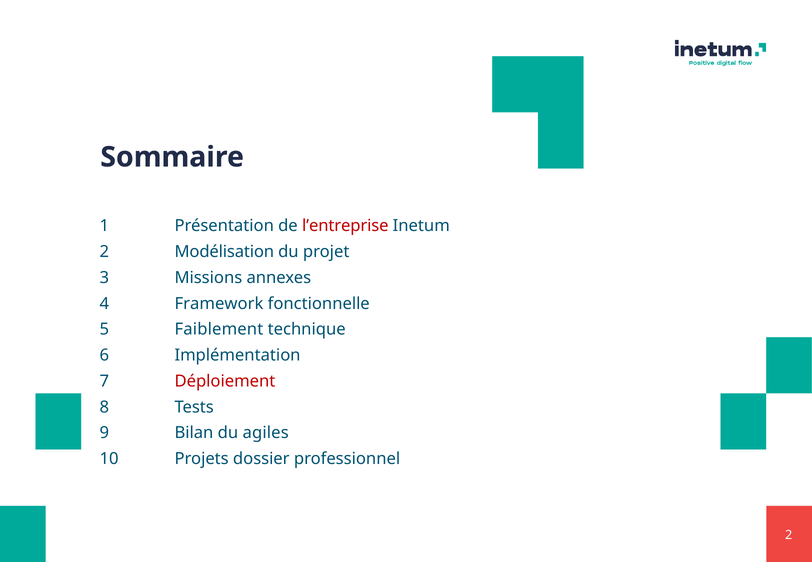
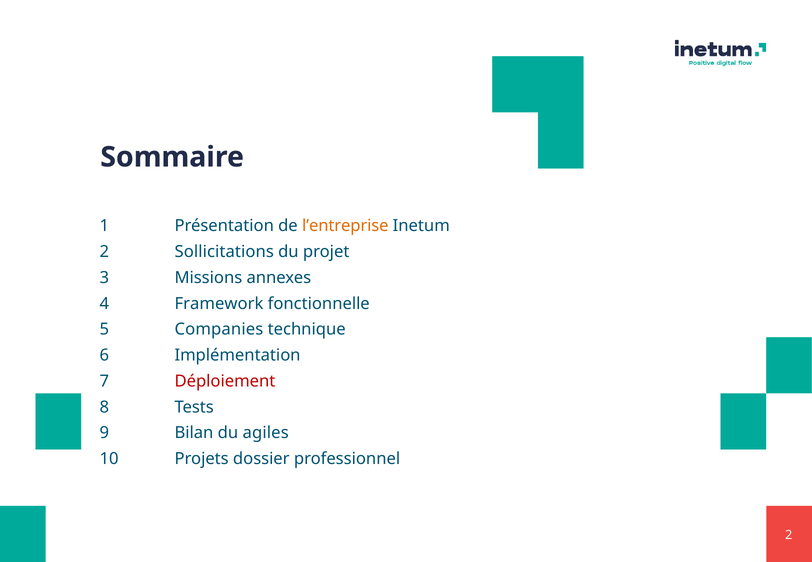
l’entreprise colour: red -> orange (345, 226)
Modélisation: Modélisation -> Sollicitations (224, 252)
Faiblement: Faiblement -> Companies (219, 330)
